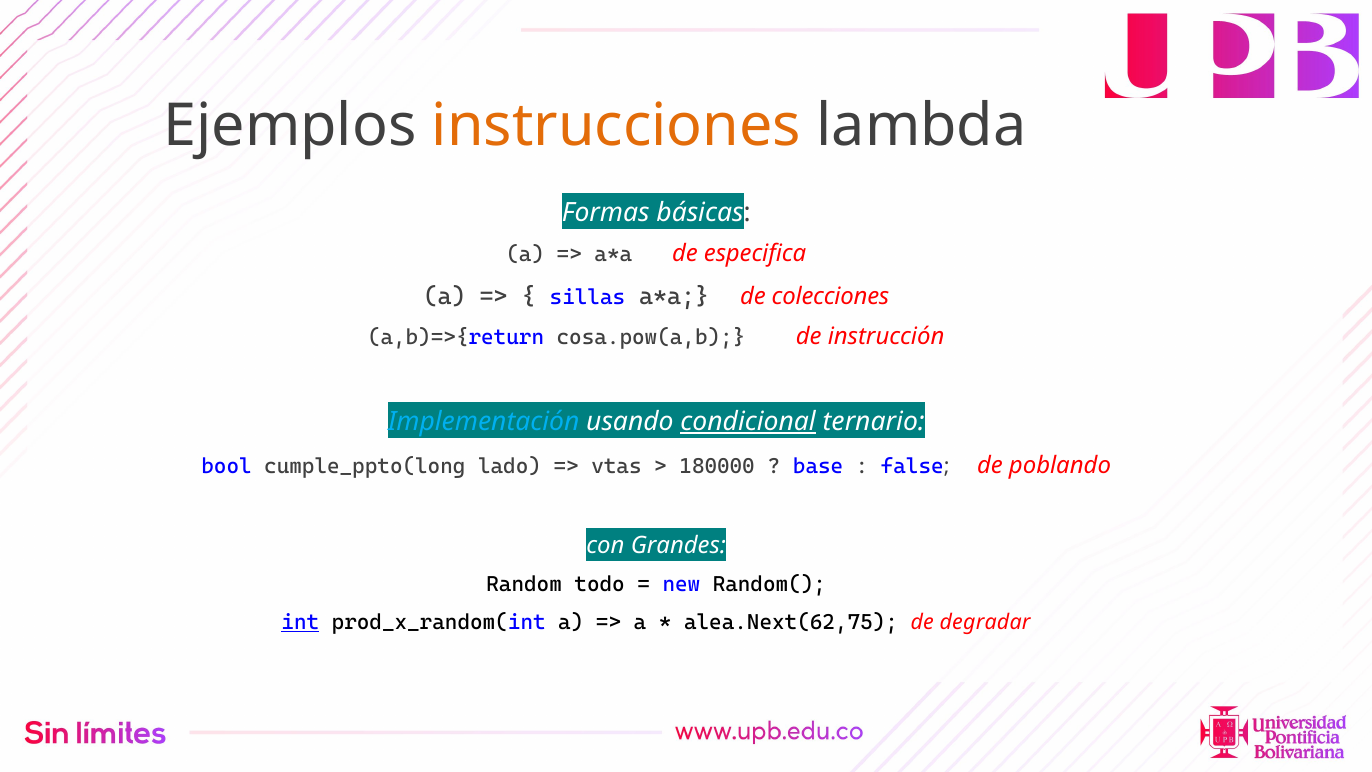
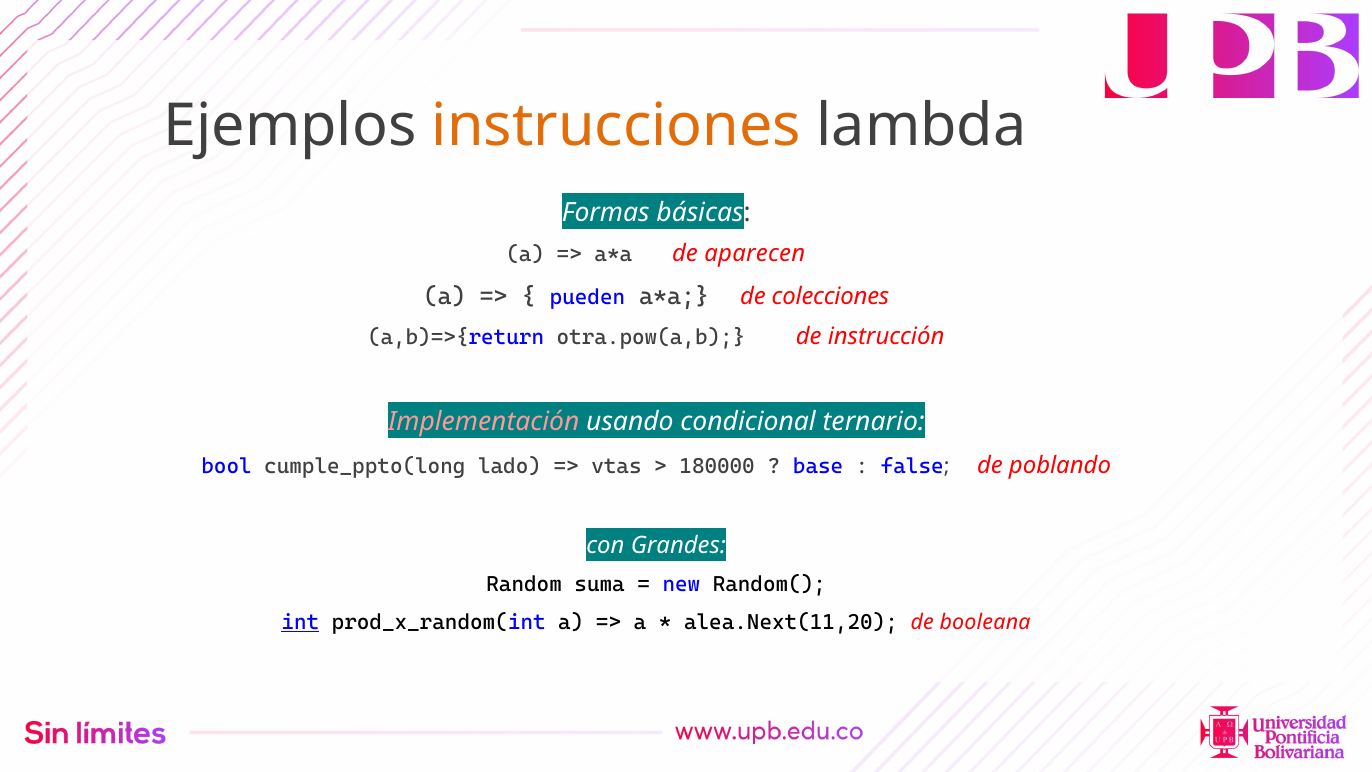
especifica: especifica -> aparecen (755, 254)
sillas: sillas -> pueden (587, 297)
cosa.pow(a,b: cosa.pow(a,b -> otra.pow(a,b (651, 338)
Implementación colour: light blue -> pink (484, 421)
condicional underline: present -> none (748, 421)
todo: todo -> suma (600, 585)
alea.Next(62,75: alea.Next(62,75 -> alea.Next(11,20 (791, 622)
degradar: degradar -> booleana (985, 622)
